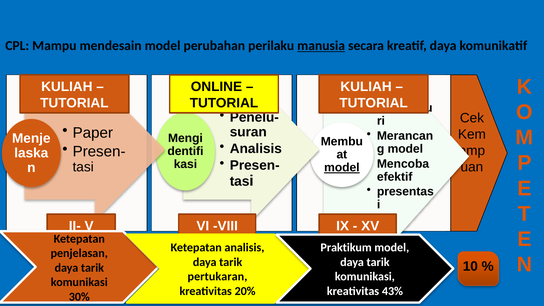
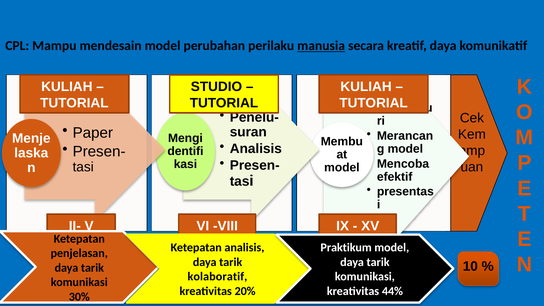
ONLINE: ONLINE -> STUDIO (216, 87)
model underline: present -> none (342, 168)
pertukaran: pertukaran -> kolaboratif (217, 277)
43%: 43% -> 44% (392, 291)
